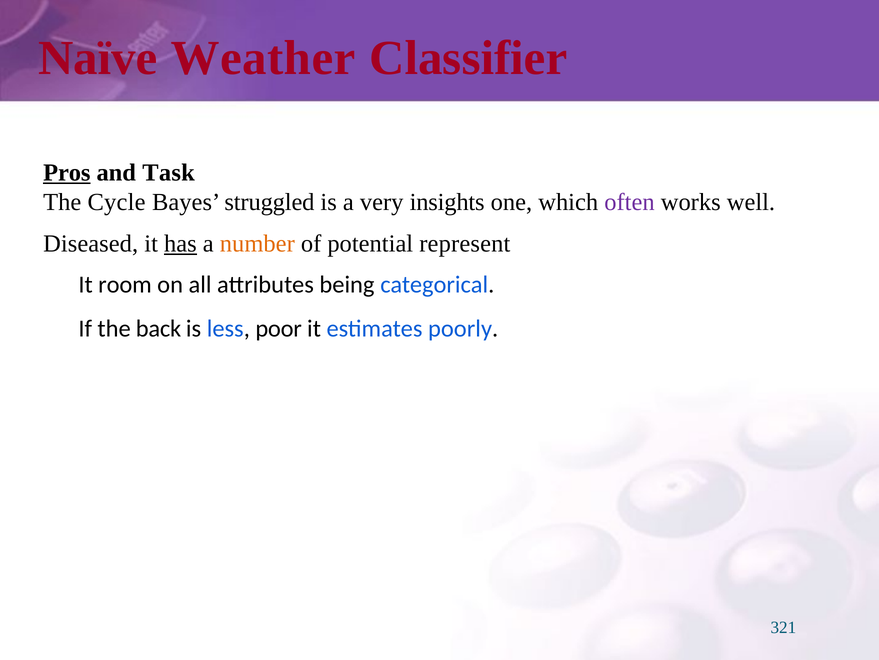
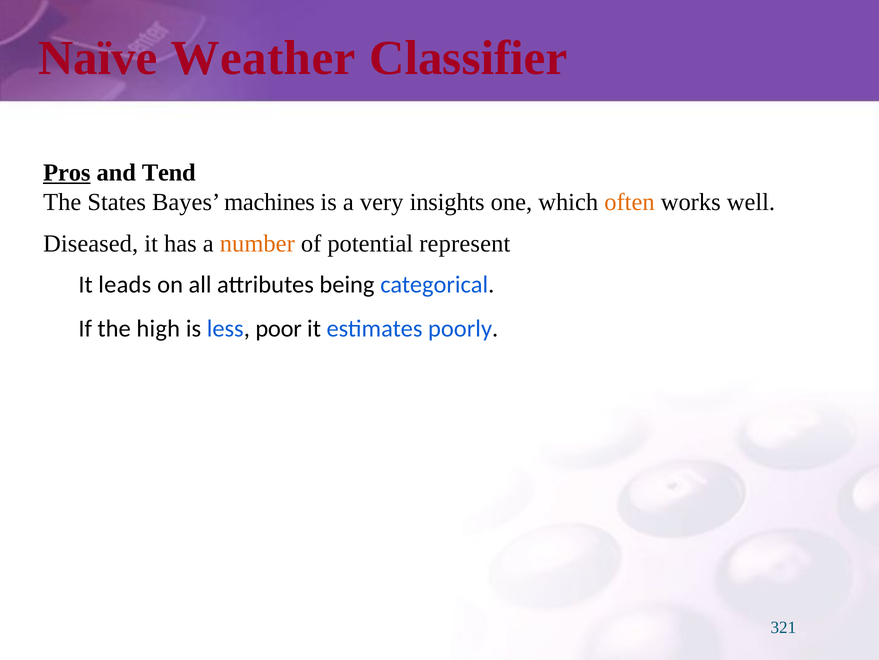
Task: Task -> Tend (169, 173)
Cycle: Cycle -> States (117, 202)
struggled: struggled -> machines (270, 202)
often colour: purple -> orange (629, 202)
has underline: present -> none (180, 243)
room: room -> leads (125, 285)
back: back -> high (158, 329)
